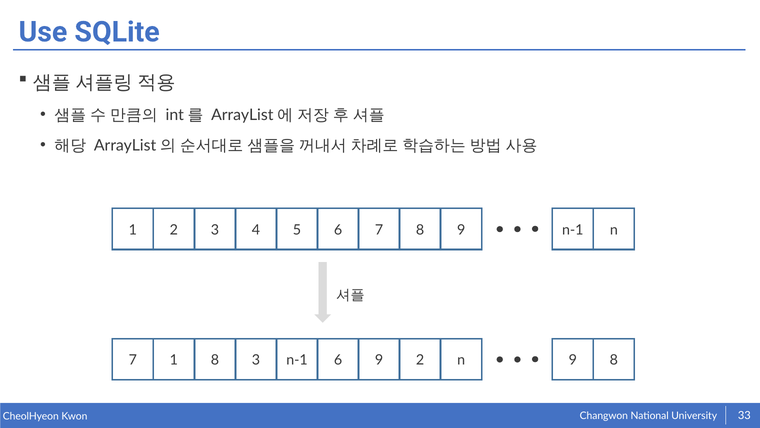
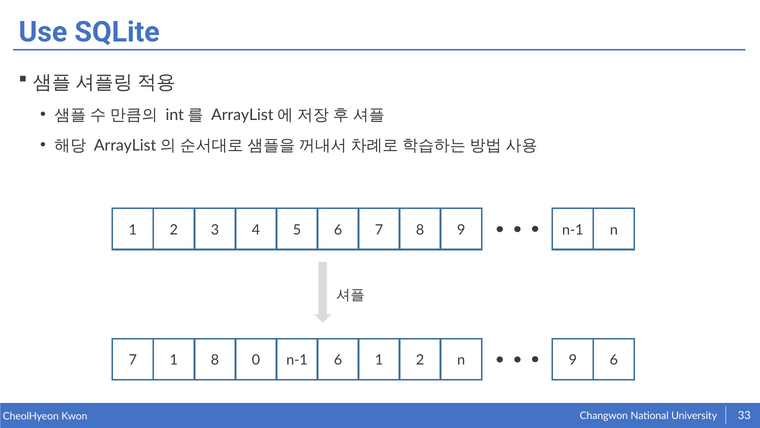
8 3: 3 -> 0 (256, 360)
6 9: 9 -> 1 (379, 360)
9 8: 8 -> 6 (614, 360)
